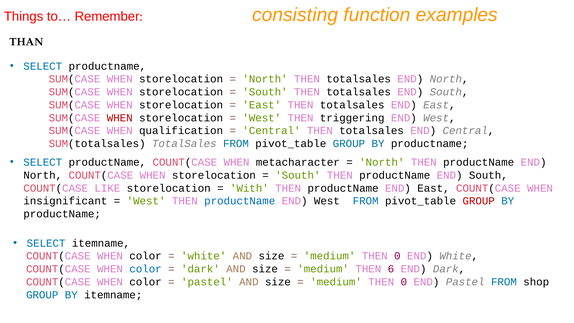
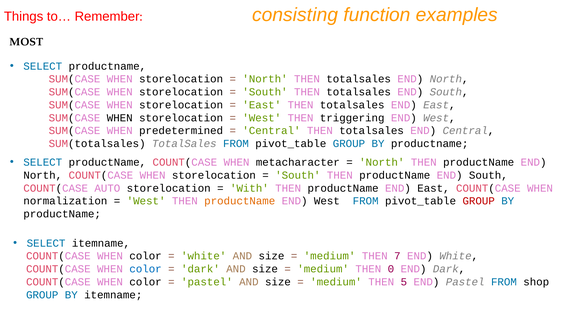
THAN: THAN -> MOST (26, 42)
WHEN colour: red -> black (120, 118)
qualification: qualification -> predetermined (181, 131)
LIKE: LIKE -> AUTO (107, 188)
insignificant: insignificant -> normalization (65, 201)
productName colour: blue -> orange (240, 201)
0: 0 -> 7 (397, 256)
6: 6 -> 0 (391, 269)
0: 0 -> 5 (404, 282)
